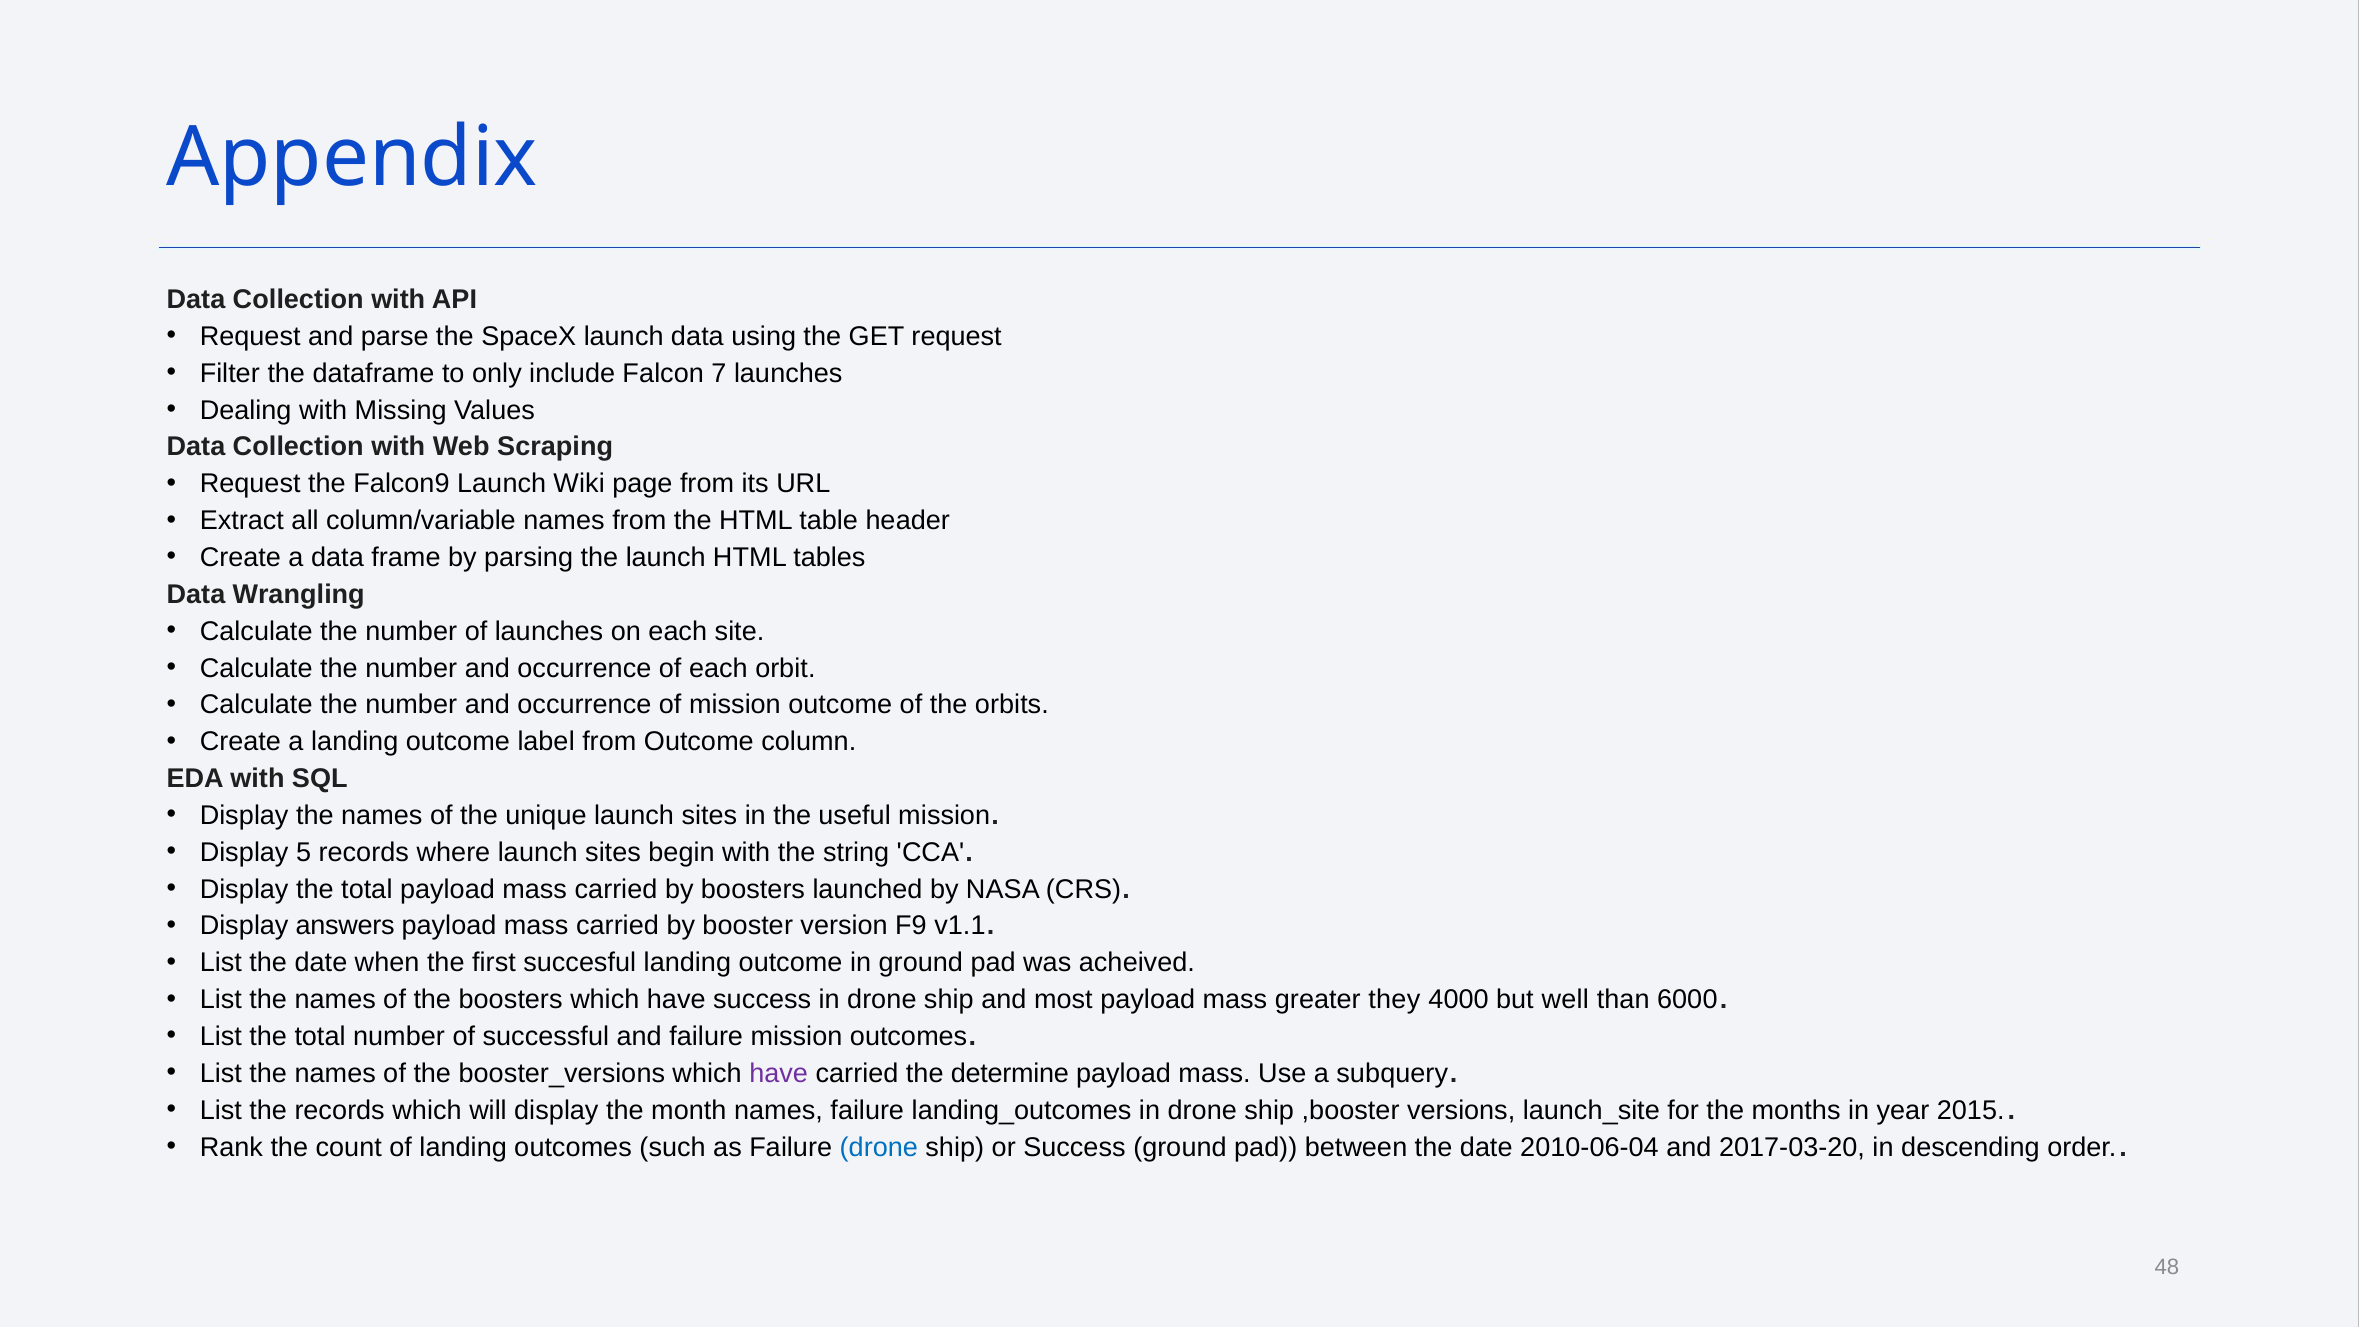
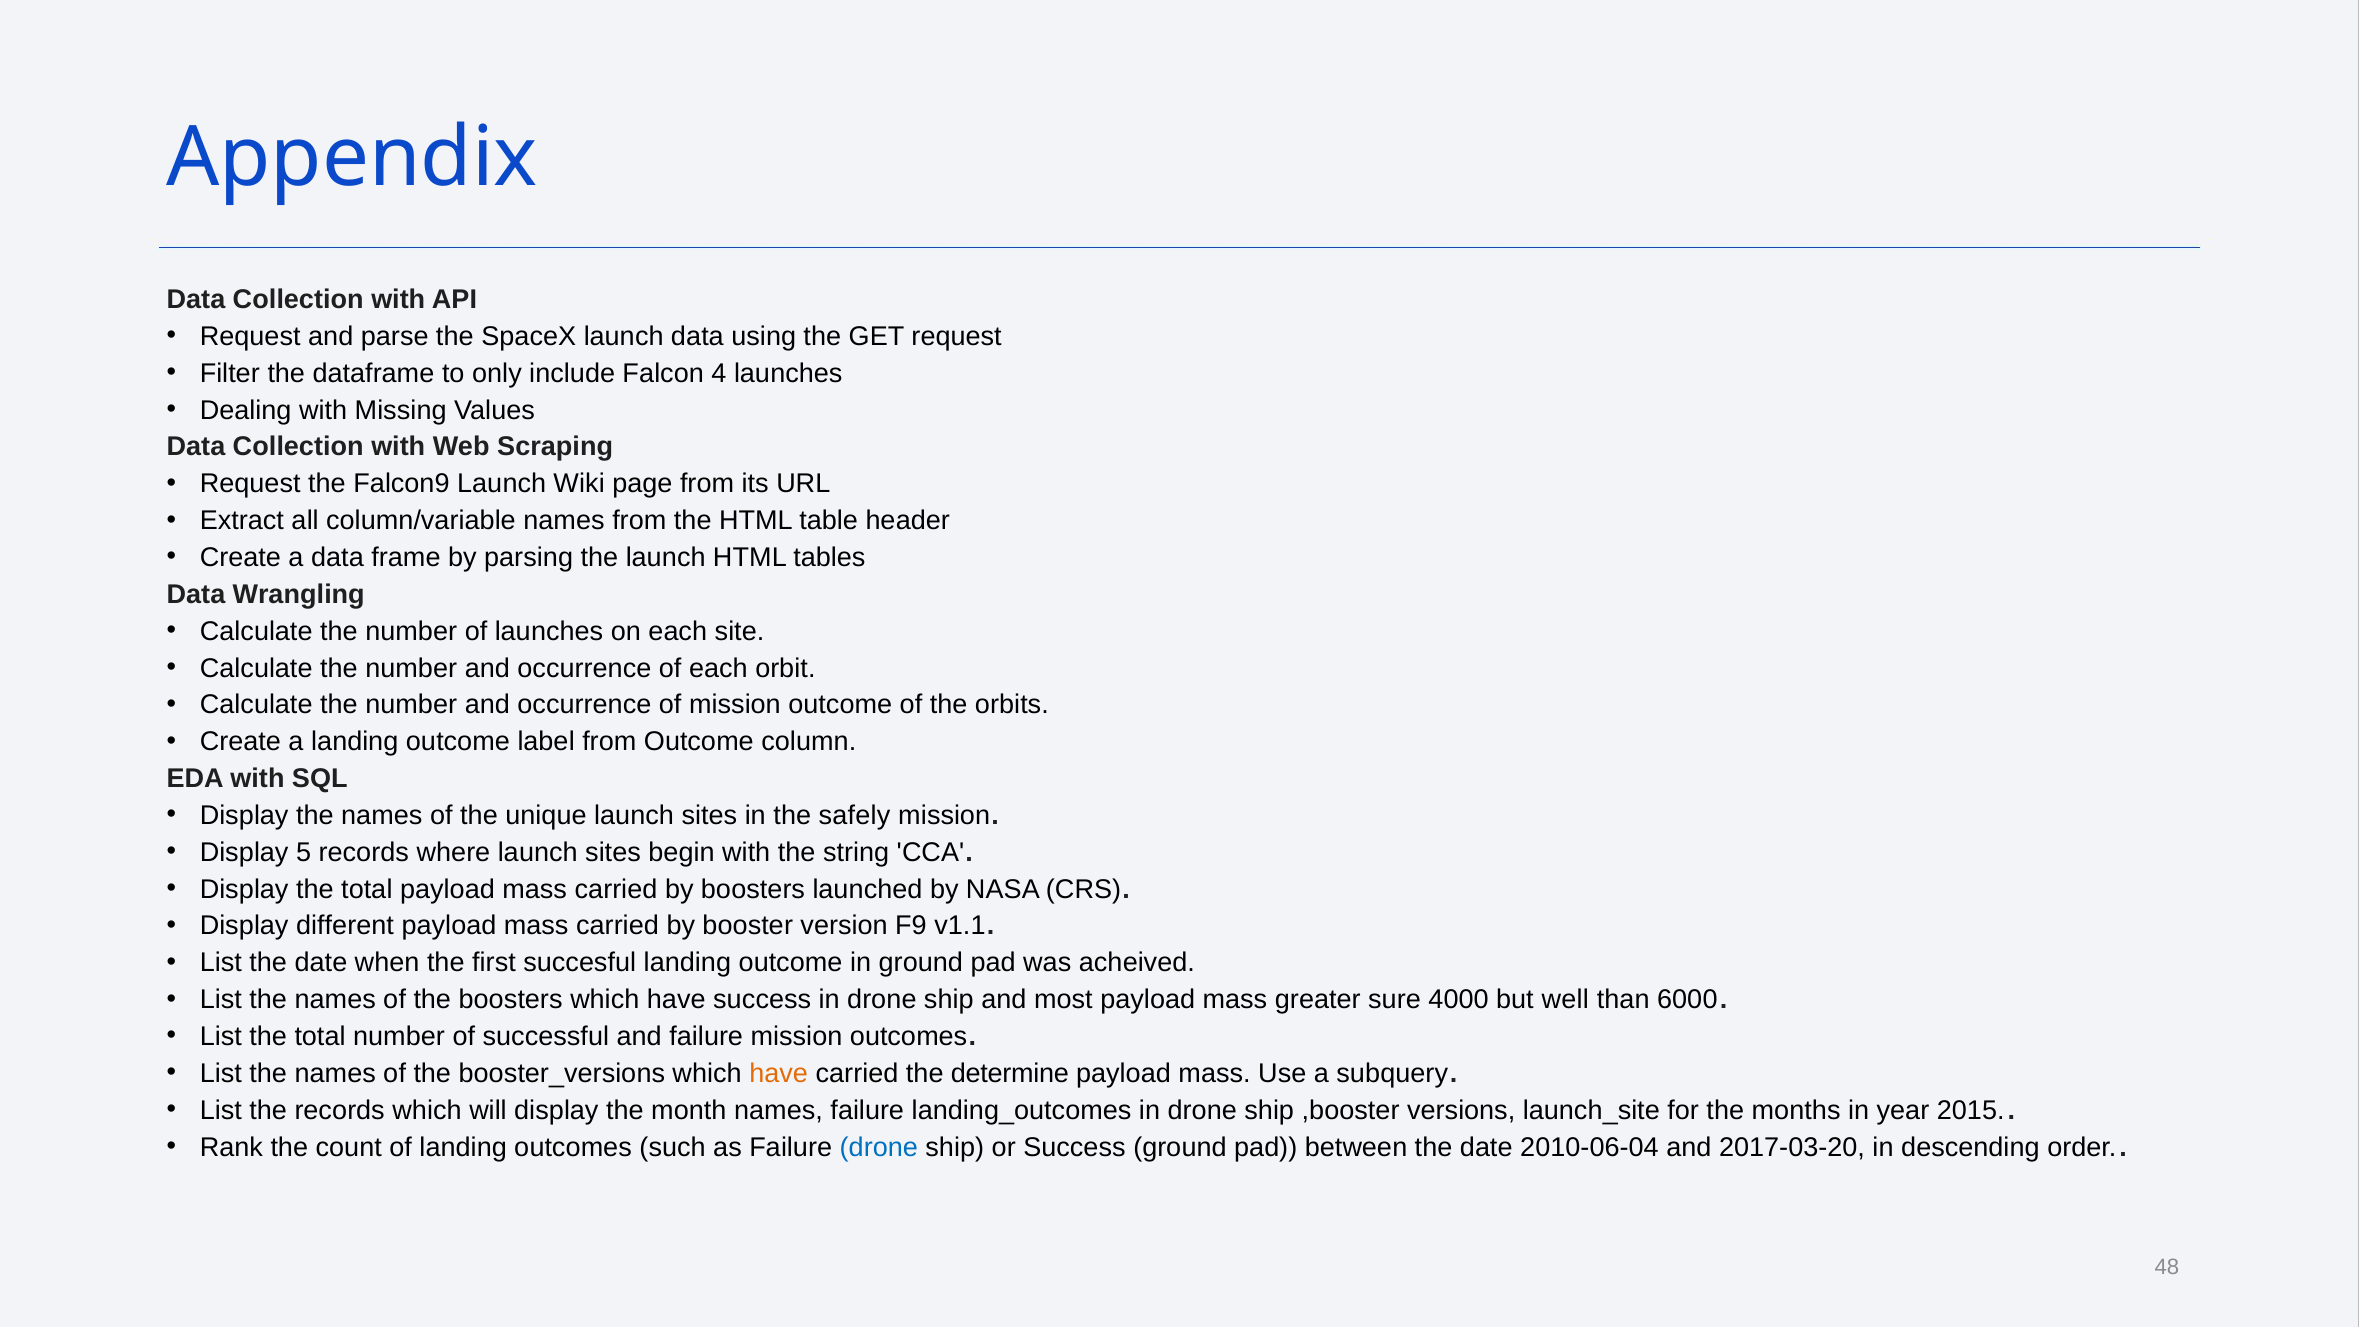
7: 7 -> 4 (719, 373)
useful: useful -> safely (854, 815)
answers: answers -> different (345, 926)
they: they -> sure (1394, 1000)
have colour: purple -> orange (779, 1073)
